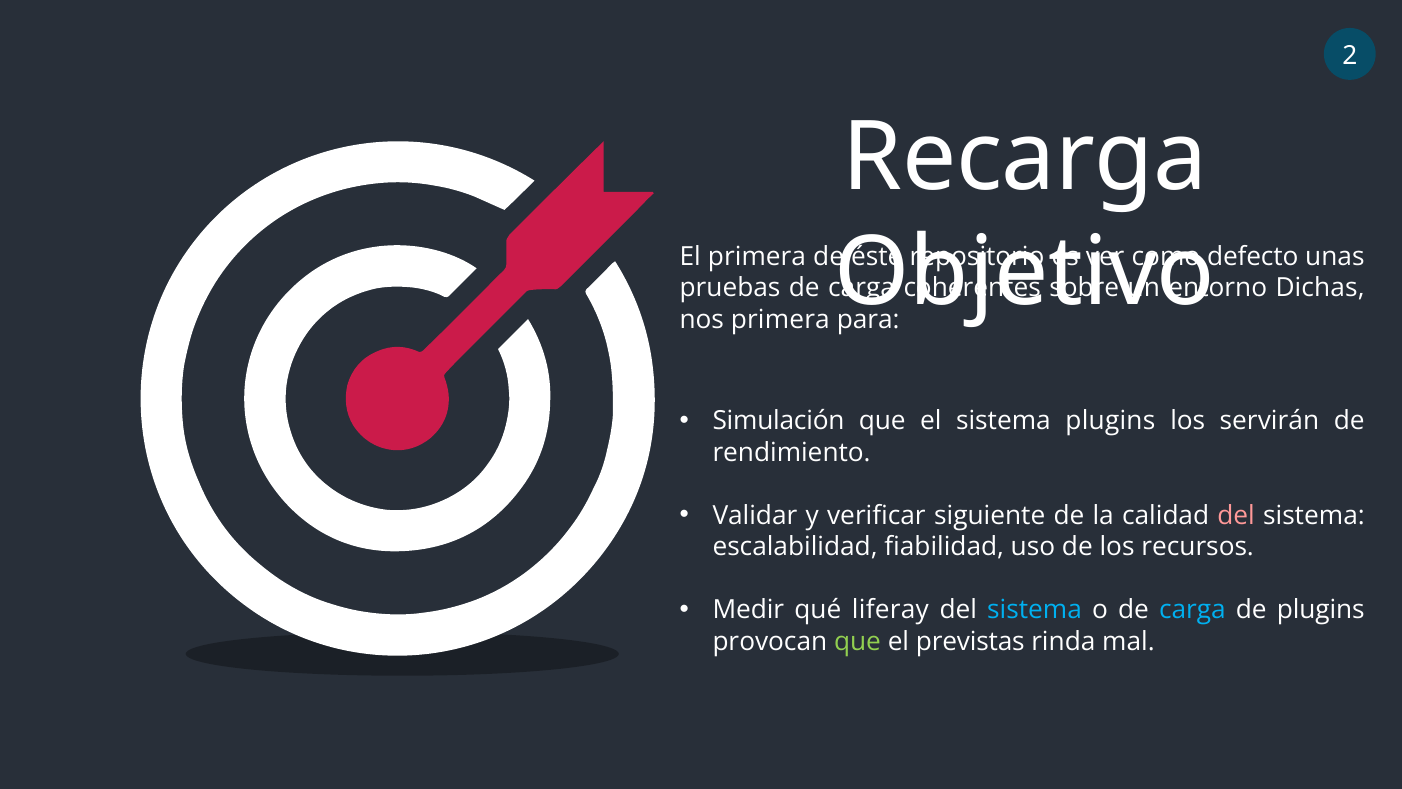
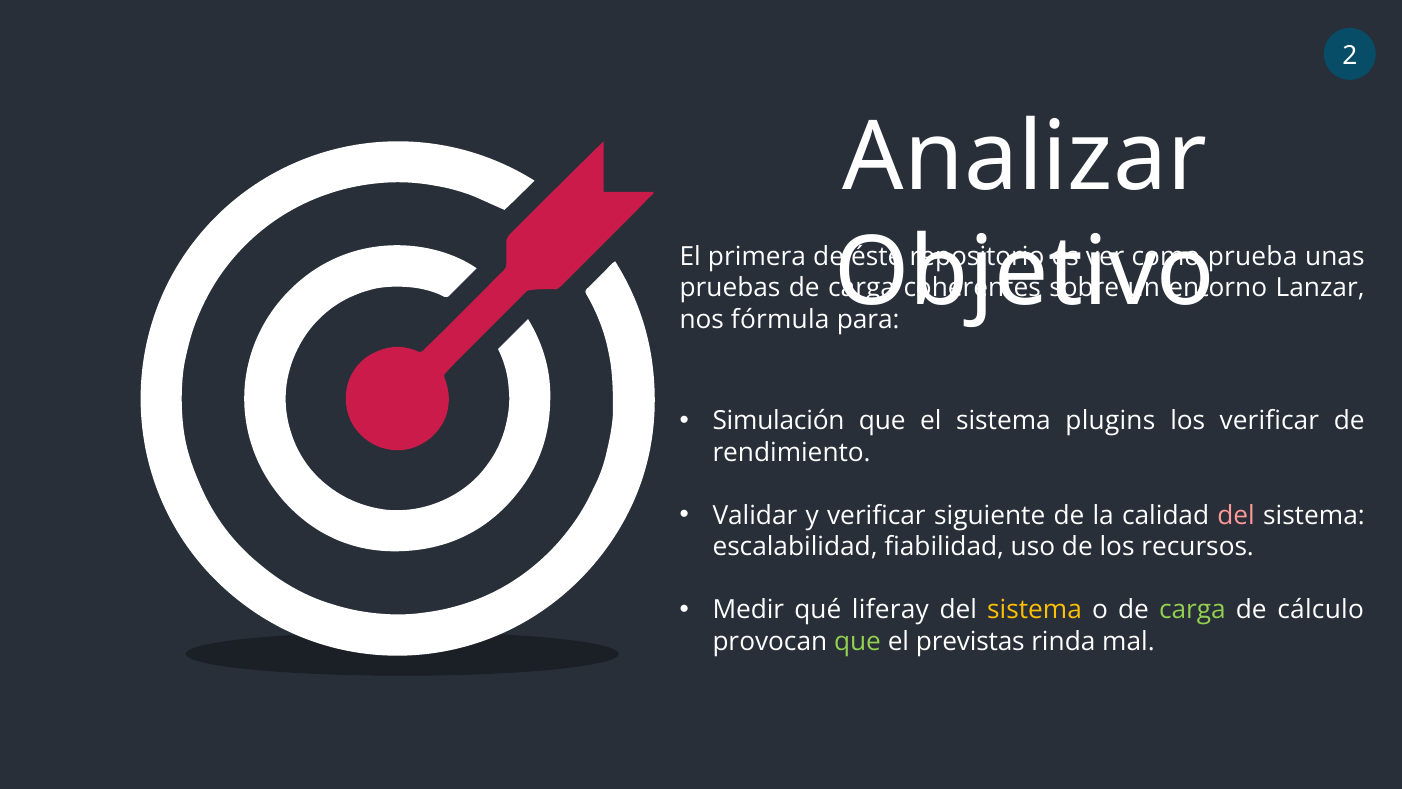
Recarga: Recarga -> Analizar (1025, 157)
defecto: defecto -> prueba (1253, 256)
Dichas: Dichas -> Lanzar (1320, 288)
nos primera: primera -> fórmula (780, 319)
los servirán: servirán -> verificar (1269, 421)
sistema colour: light blue -> yellow (1035, 610)
carga colour: light blue -> light green (1192, 610)
de plugins: plugins -> cálculo (1321, 610)
